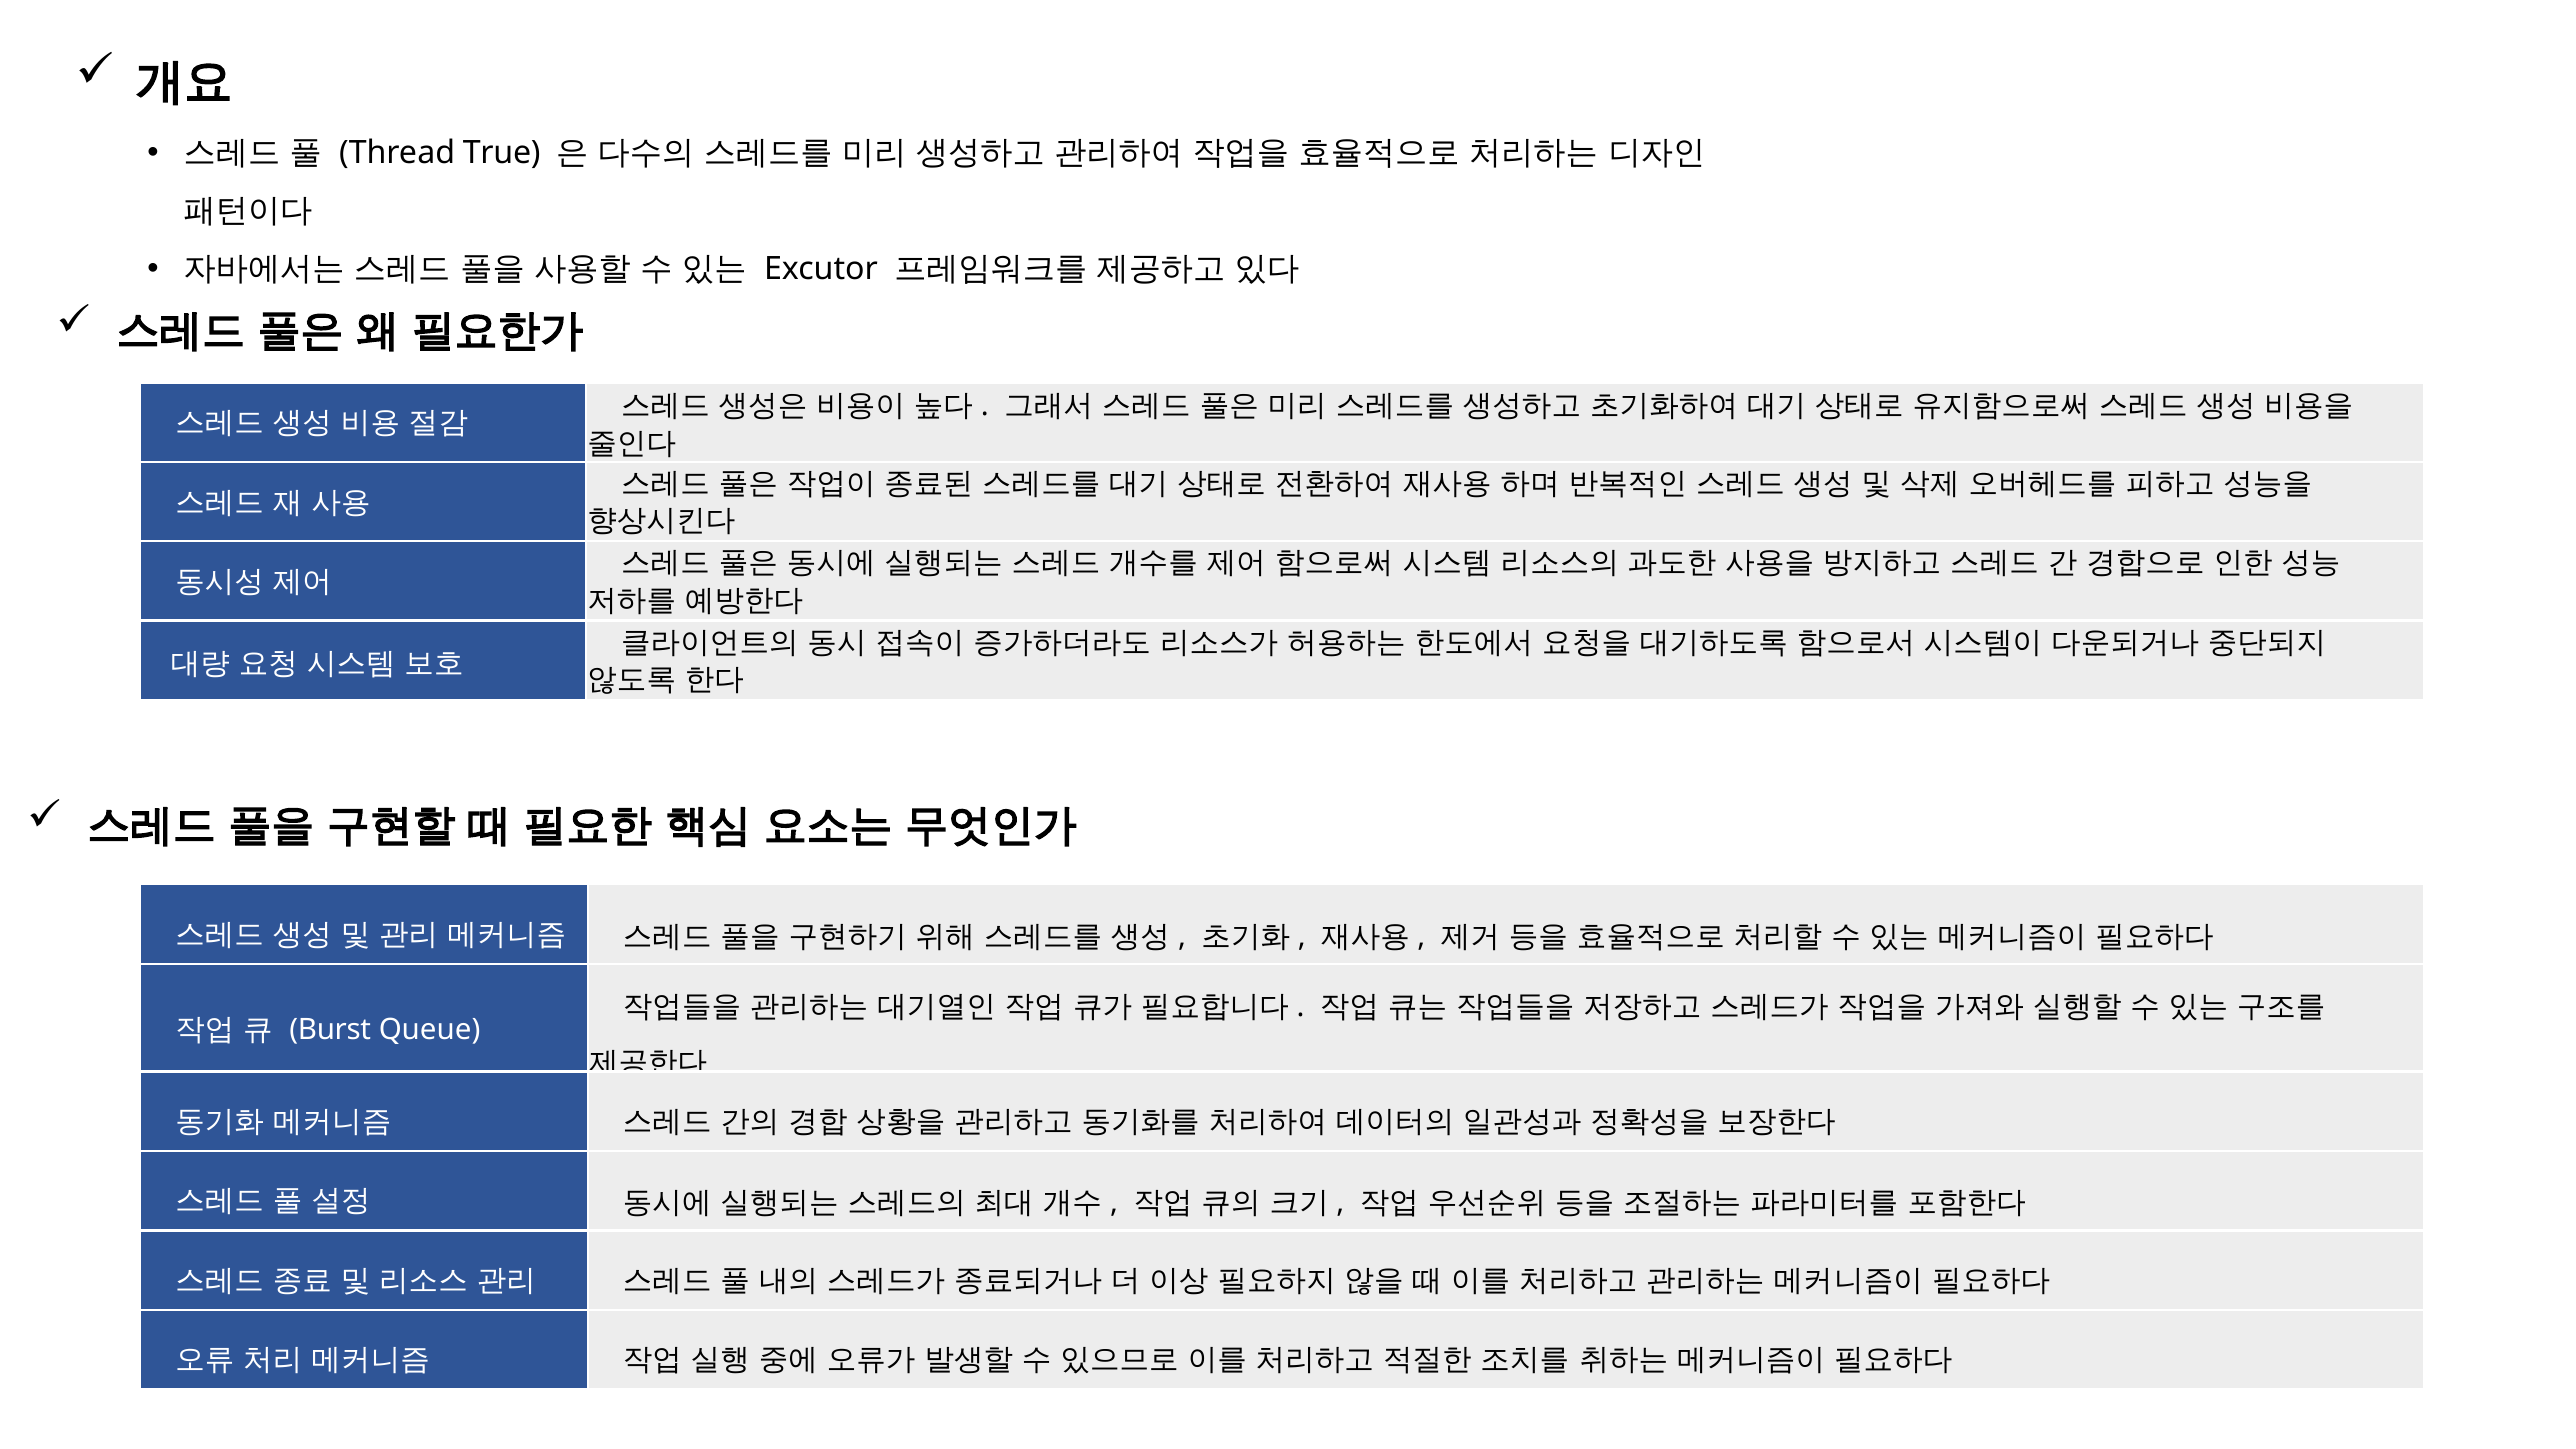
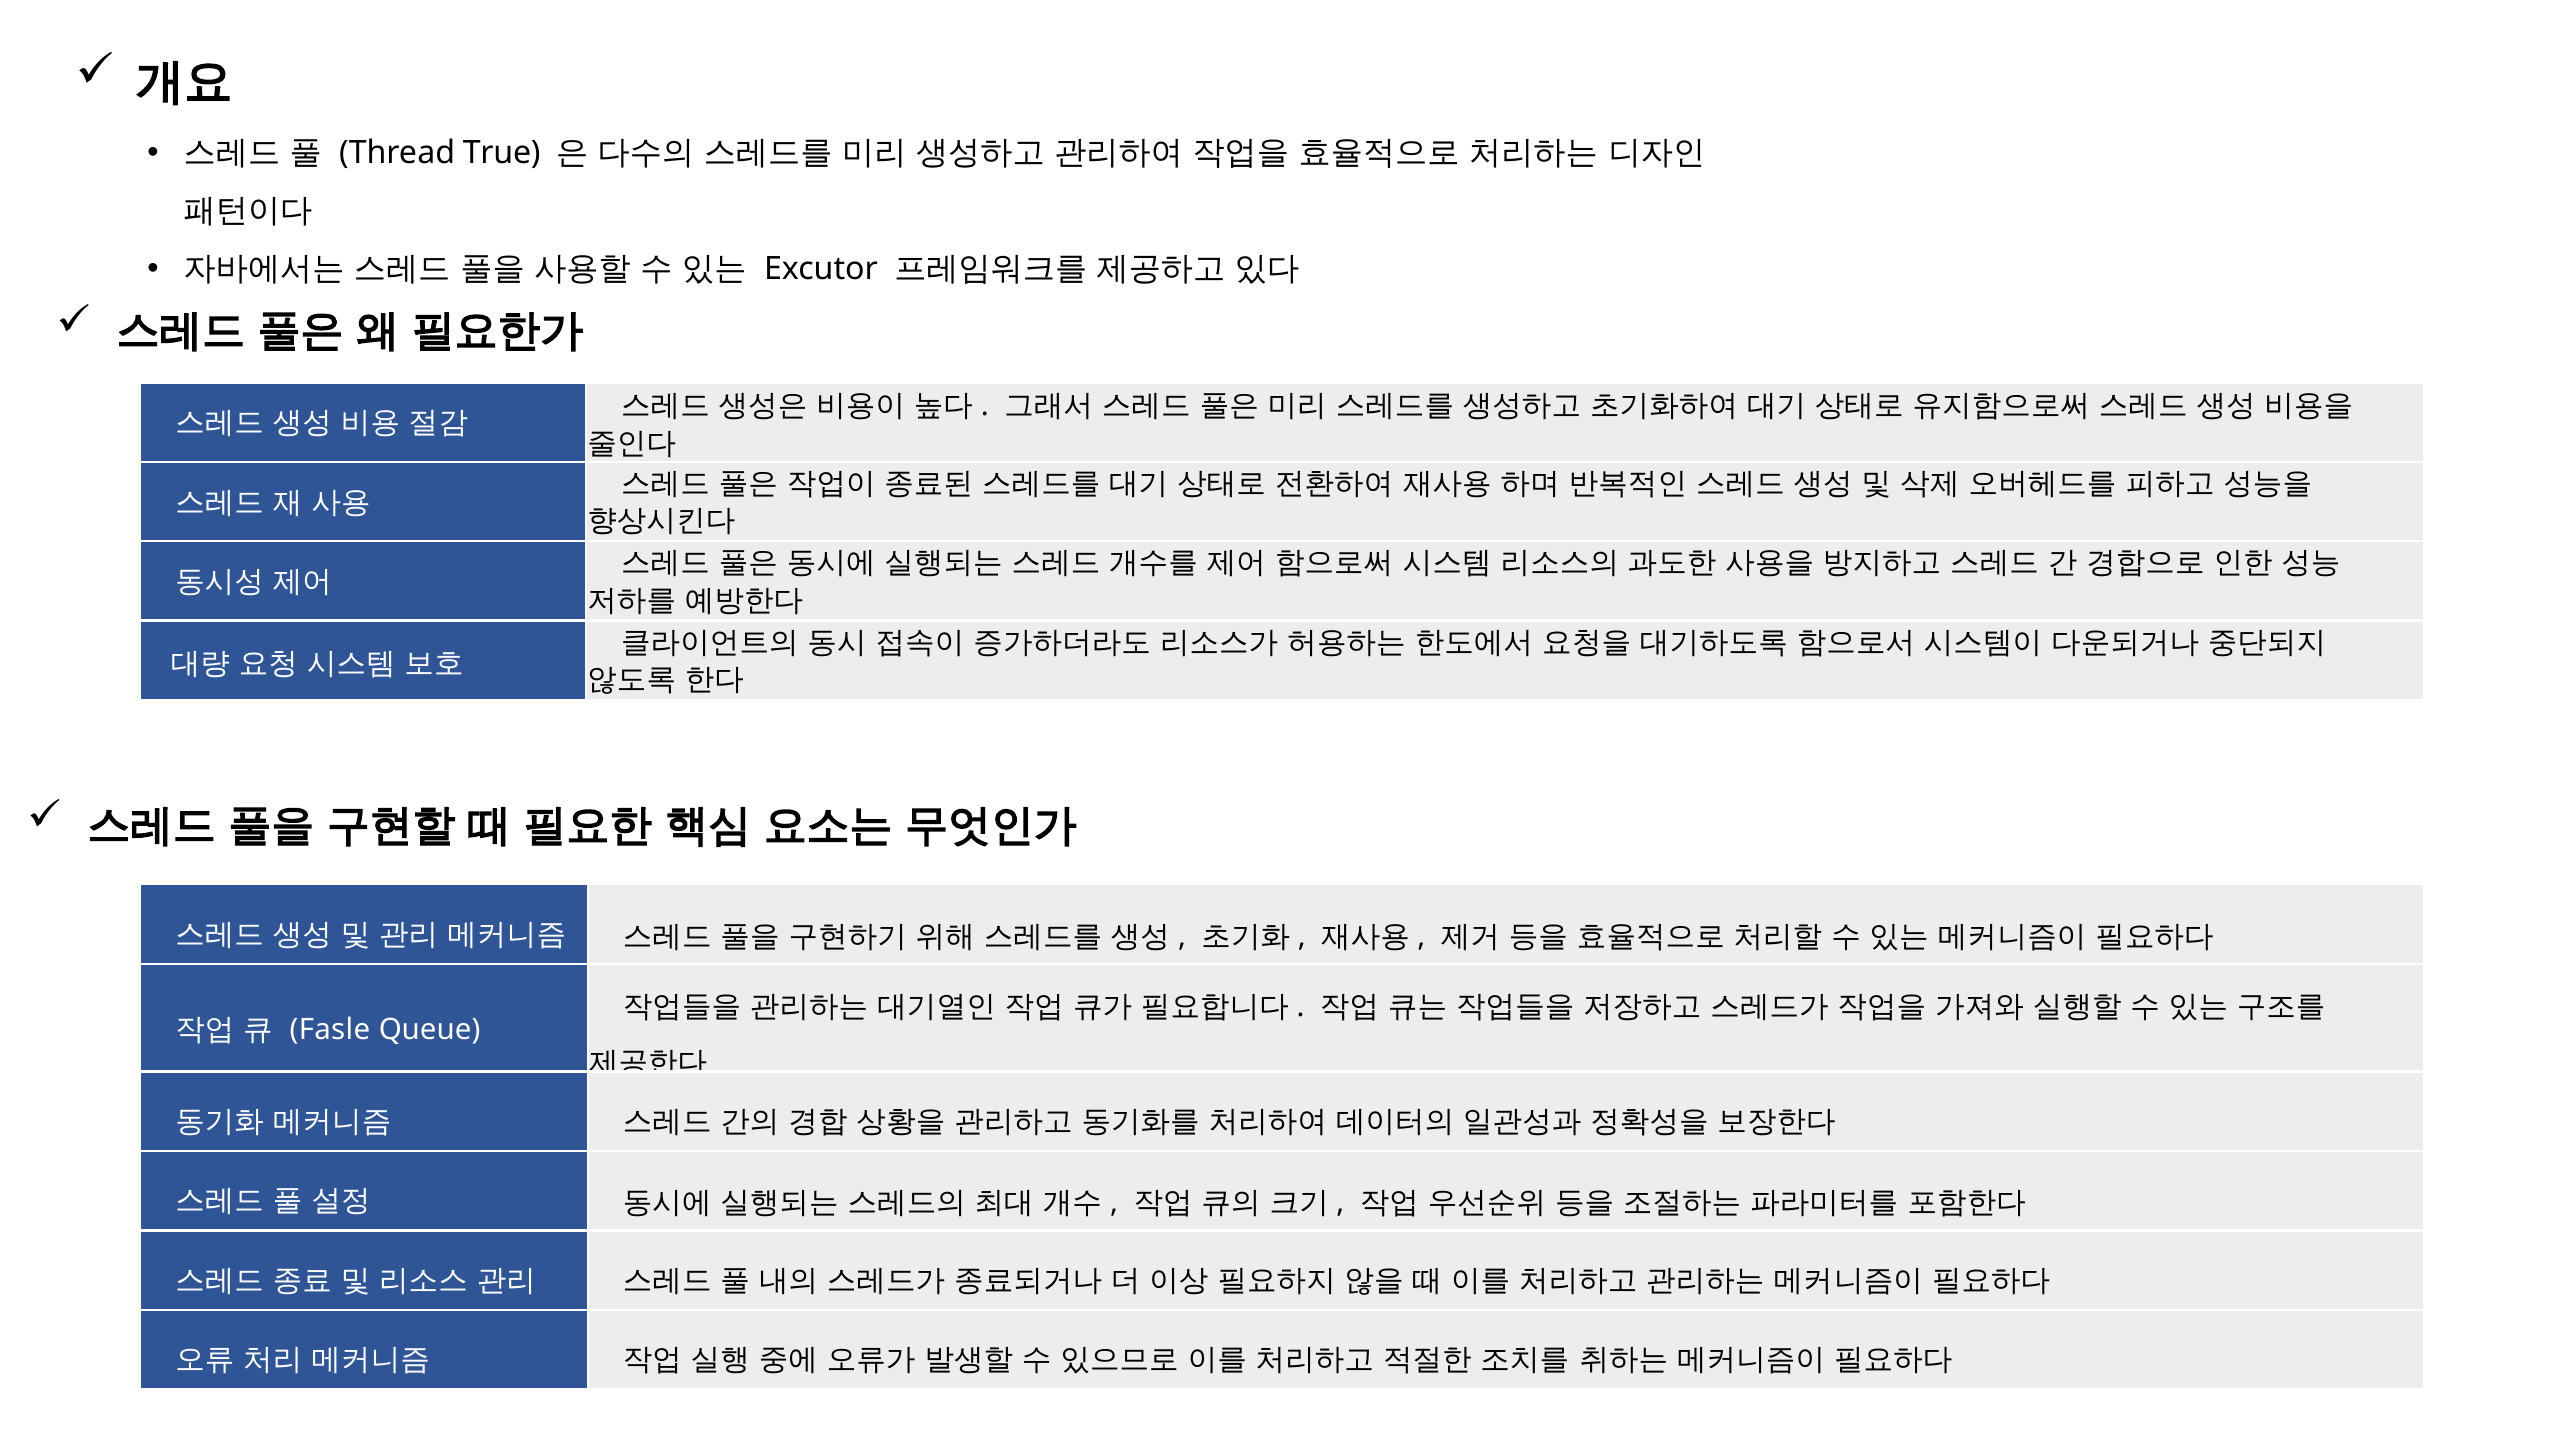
Burst: Burst -> Fasle (330, 1030)
